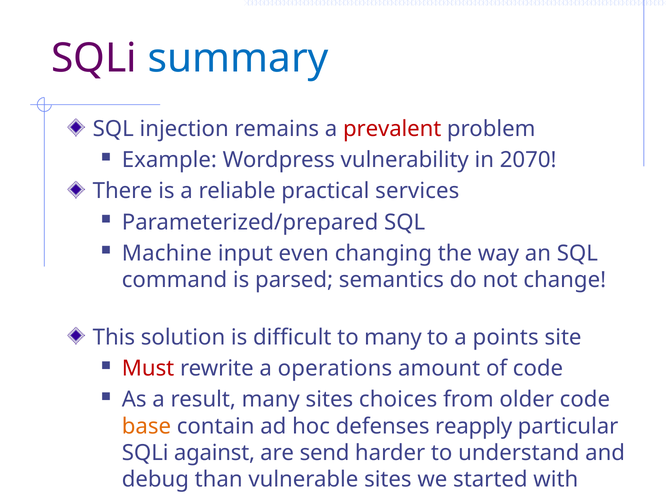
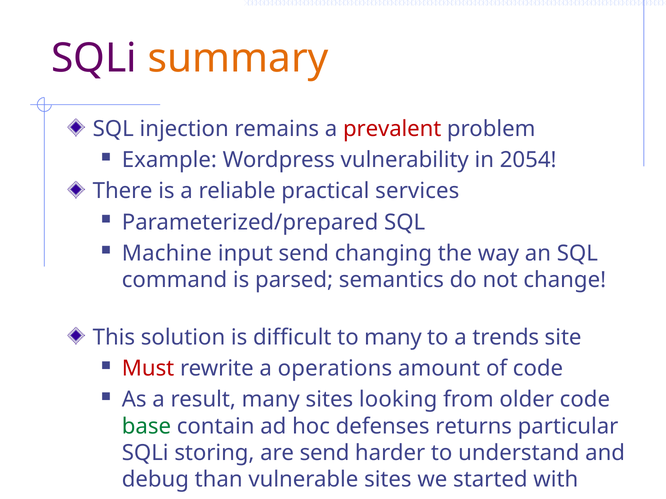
summary colour: blue -> orange (238, 58)
2070: 2070 -> 2054 (528, 160)
input even: even -> send (304, 253)
points: points -> trends (506, 338)
choices: choices -> looking (398, 400)
base colour: orange -> green (146, 427)
reapply: reapply -> returns (474, 427)
against: against -> storing (214, 453)
